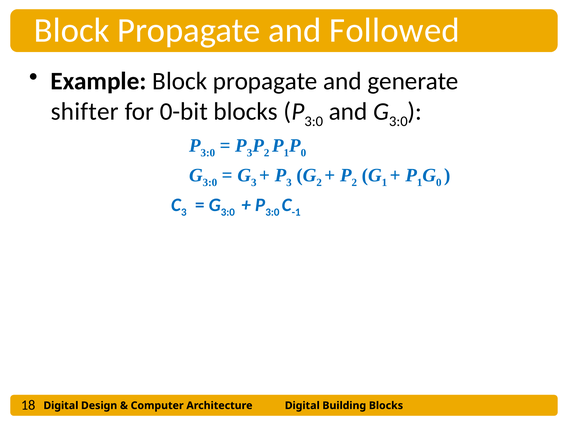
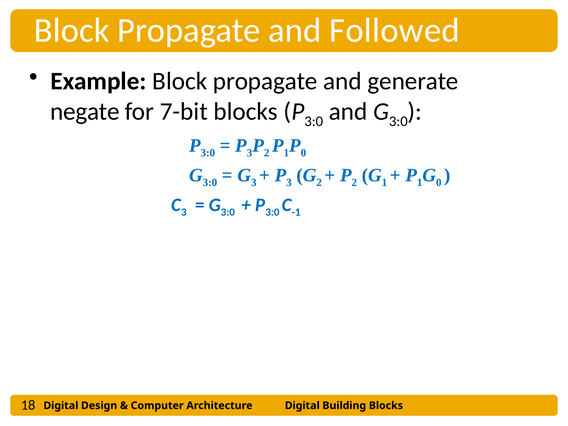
shifter: shifter -> negate (85, 112)
0-bit: 0-bit -> 7-bit (184, 112)
